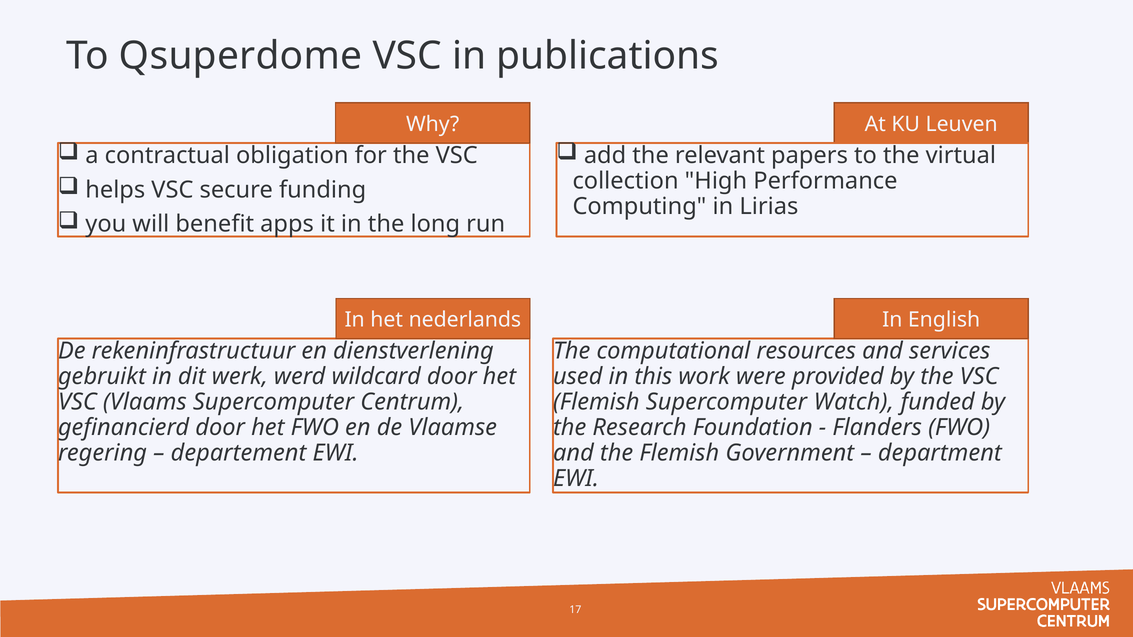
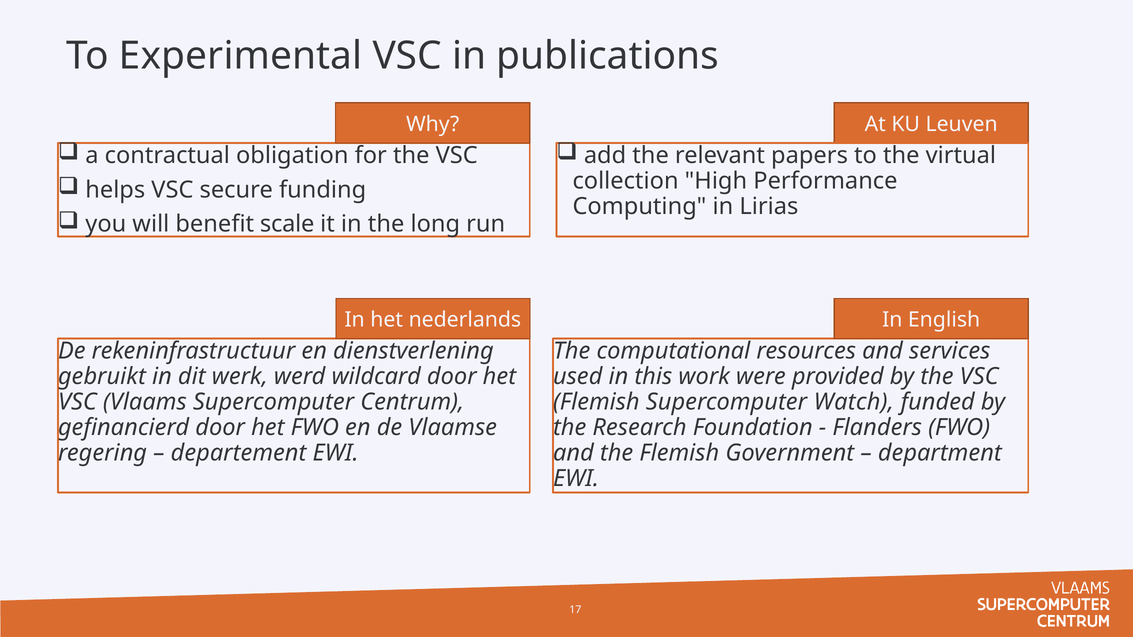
Qsuperdome: Qsuperdome -> Experimental (241, 56)
apps: apps -> scale (287, 224)
